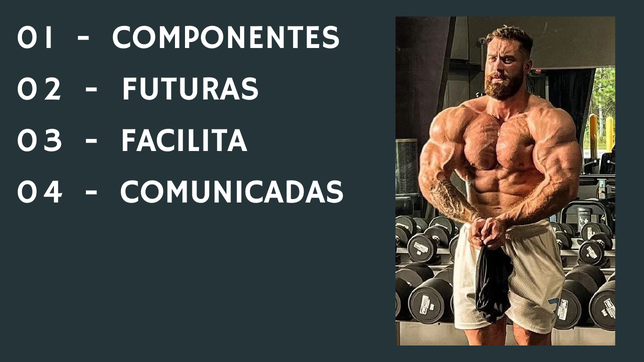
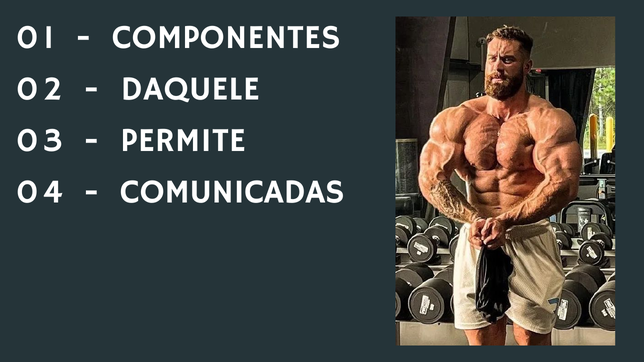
FUTURAS: FUTURAS -> DAQUELE (190, 89)
FACILITA: FACILITA -> PERMITE (183, 140)
